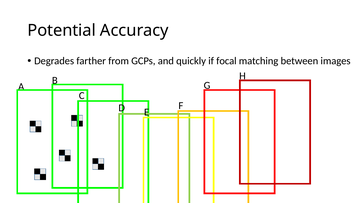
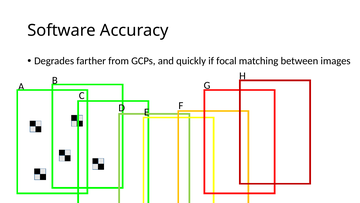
Potential: Potential -> Software (62, 30)
